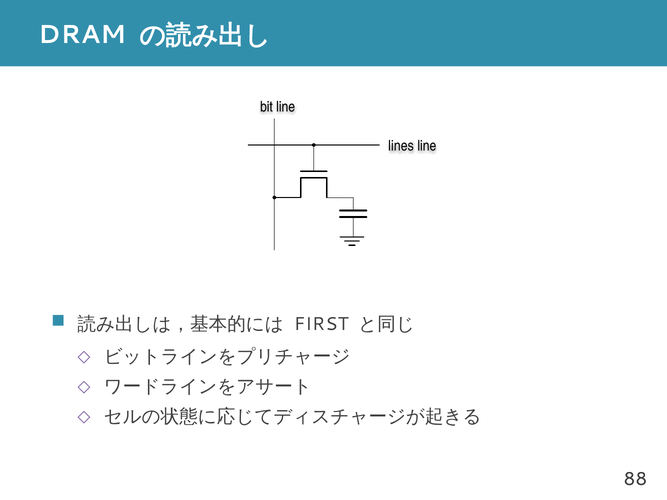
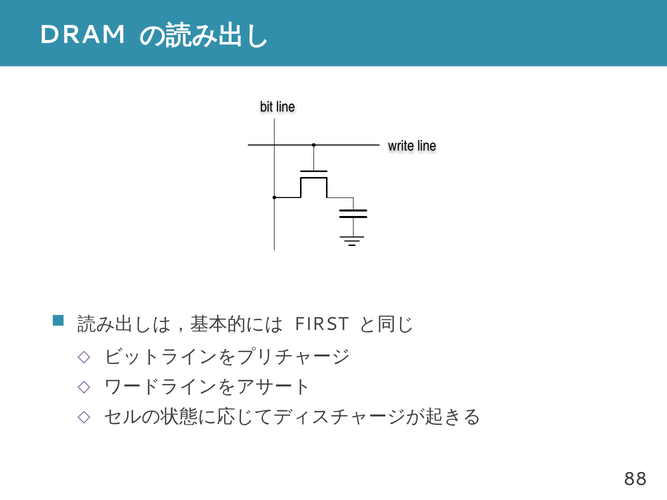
lines: lines -> write (401, 146)
